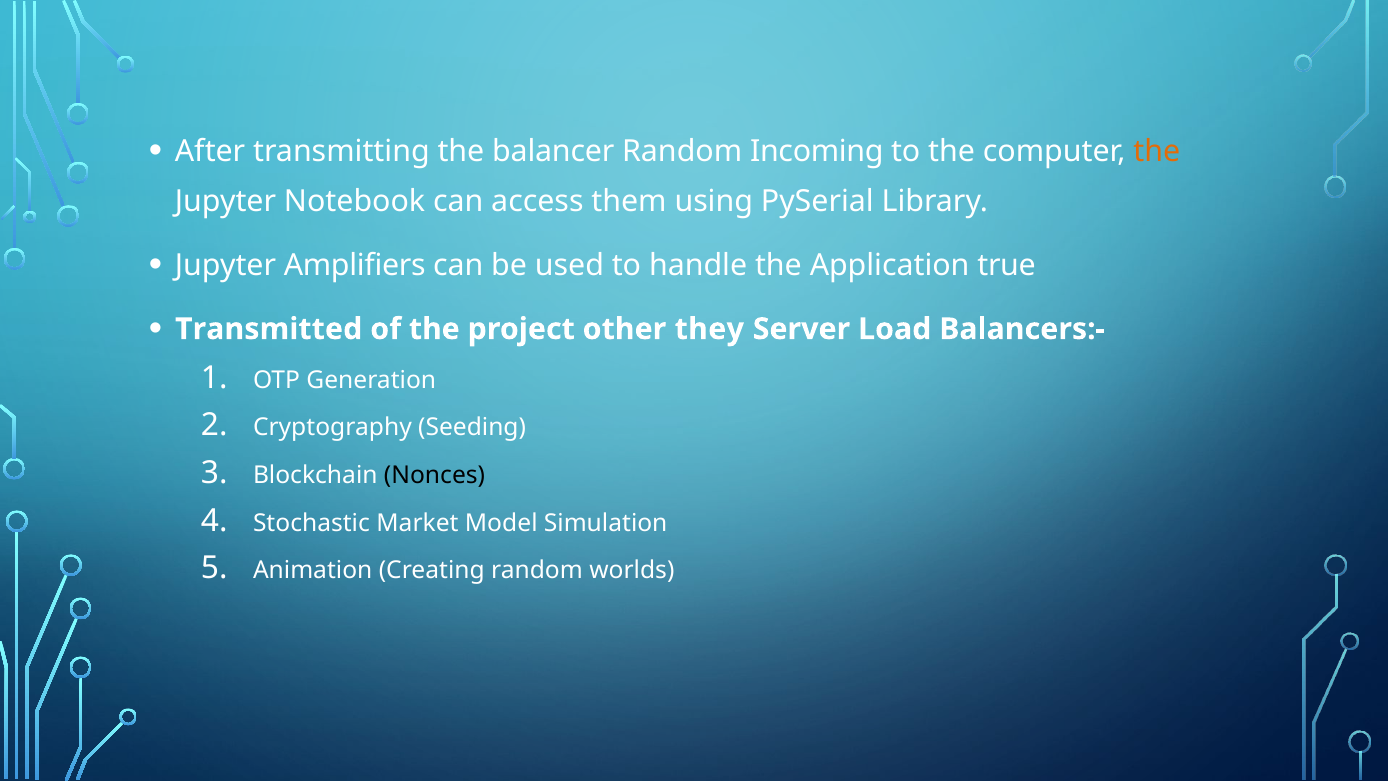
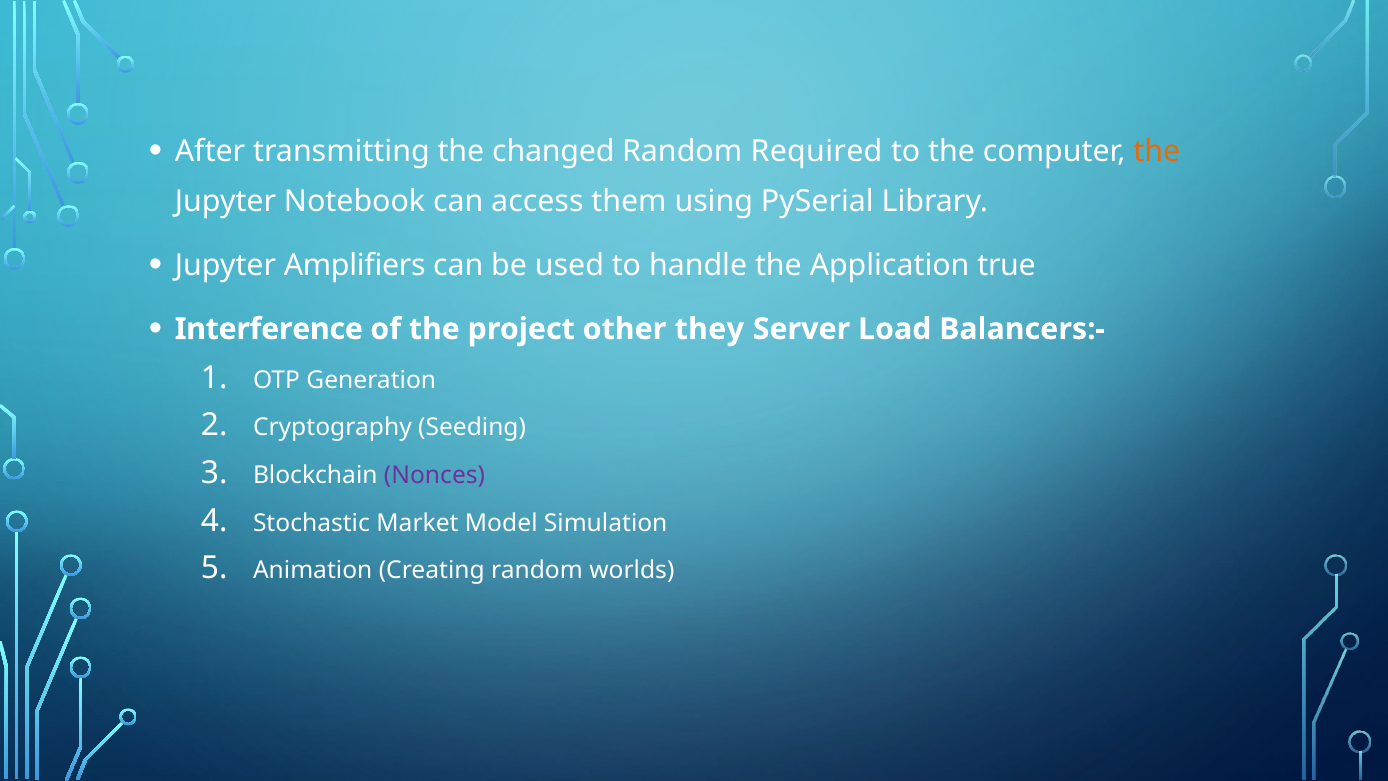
balancer: balancer -> changed (553, 151)
Incoming: Incoming -> Required (816, 151)
Transmitted: Transmitted -> Interference (269, 329)
Nonces colour: black -> purple (435, 475)
